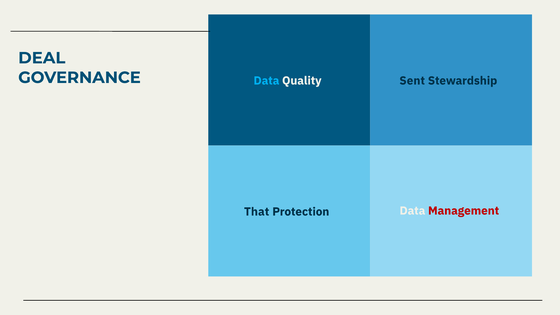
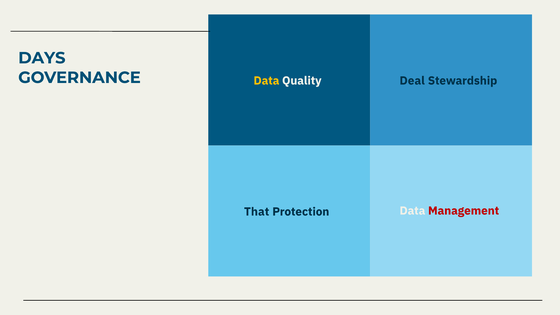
DEAL: DEAL -> DAYS (42, 58)
Data colour: light blue -> yellow (266, 81)
Sent: Sent -> Deal (412, 81)
